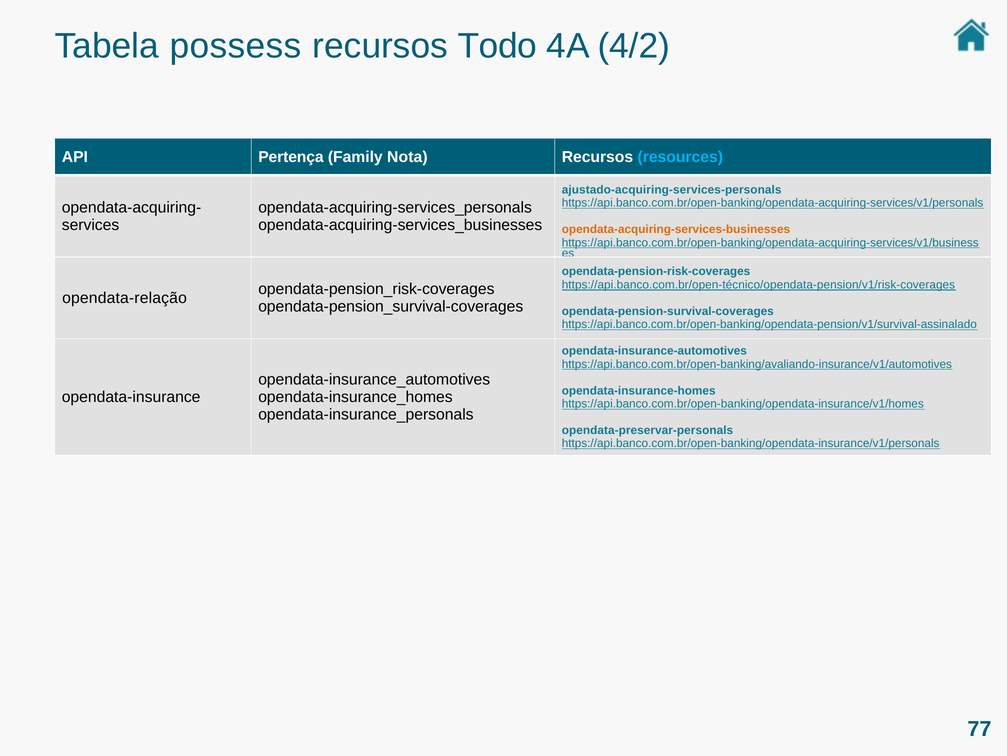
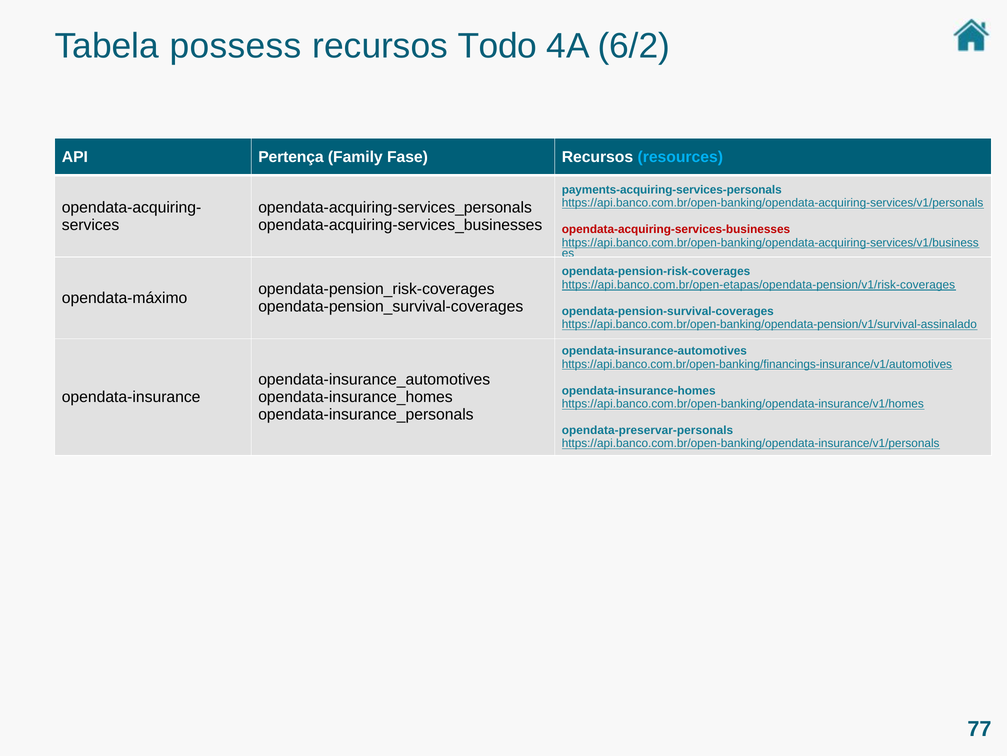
4/2: 4/2 -> 6/2 (634, 46)
Nota: Nota -> Fase (407, 157)
ajustado-acquiring-services-personals: ajustado-acquiring-services-personals -> payments-acquiring-services-personals (672, 190)
opendata-acquiring-services-businesses colour: orange -> red (676, 229)
https://api.banco.com.br/open-técnico/opendata-pension/v1/risk-coverages: https://api.banco.com.br/open-técnico/opendata-pension/v1/risk-coverages -> https://api.banco.com.br/open-etapas/opendata-pension/v1/risk-coverages (758, 285)
opendata-relação: opendata-relação -> opendata-máximo (125, 298)
https://api.banco.com.br/open-banking/avaliando-insurance/v1/automotives: https://api.banco.com.br/open-banking/avaliando-insurance/v1/automotives -> https://api.banco.com.br/open-banking/financings-insurance/v1/automotives (757, 364)
